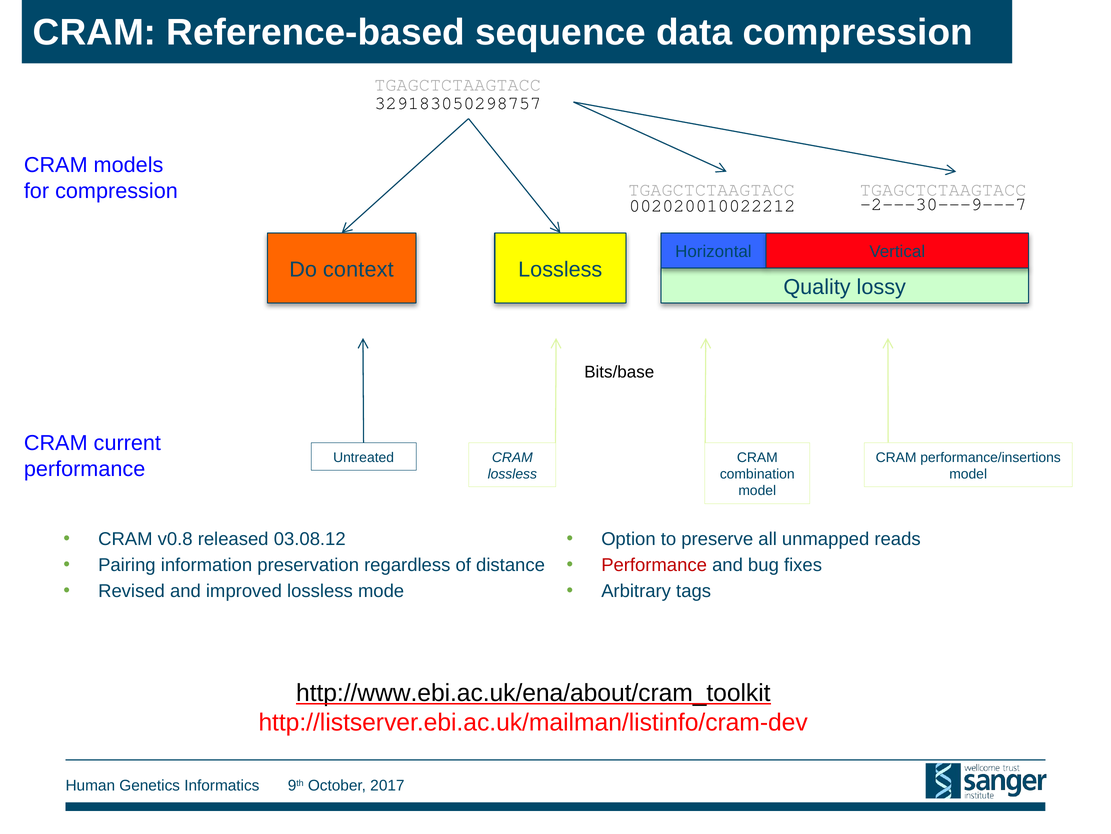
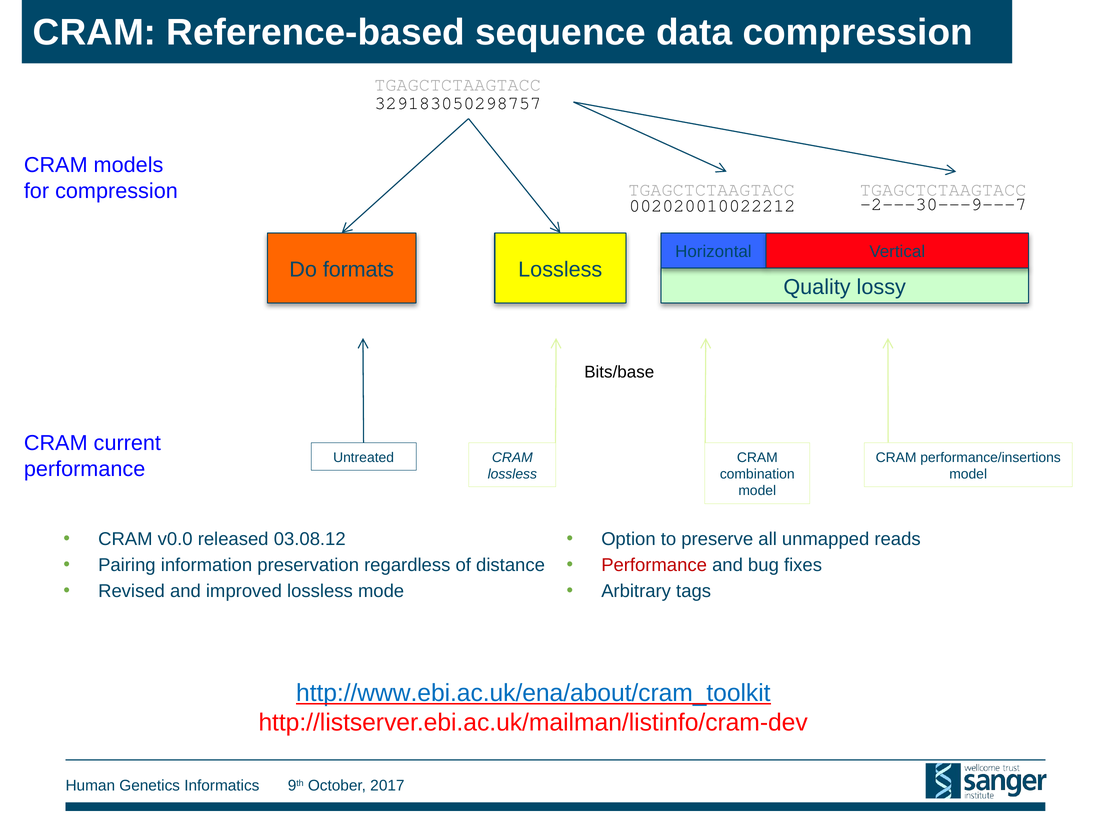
context: context -> formats (358, 269)
v0.8: v0.8 -> v0.0 (175, 539)
http://www.ebi.ac.uk/ena/about/cram_toolkit colour: black -> blue (533, 692)
